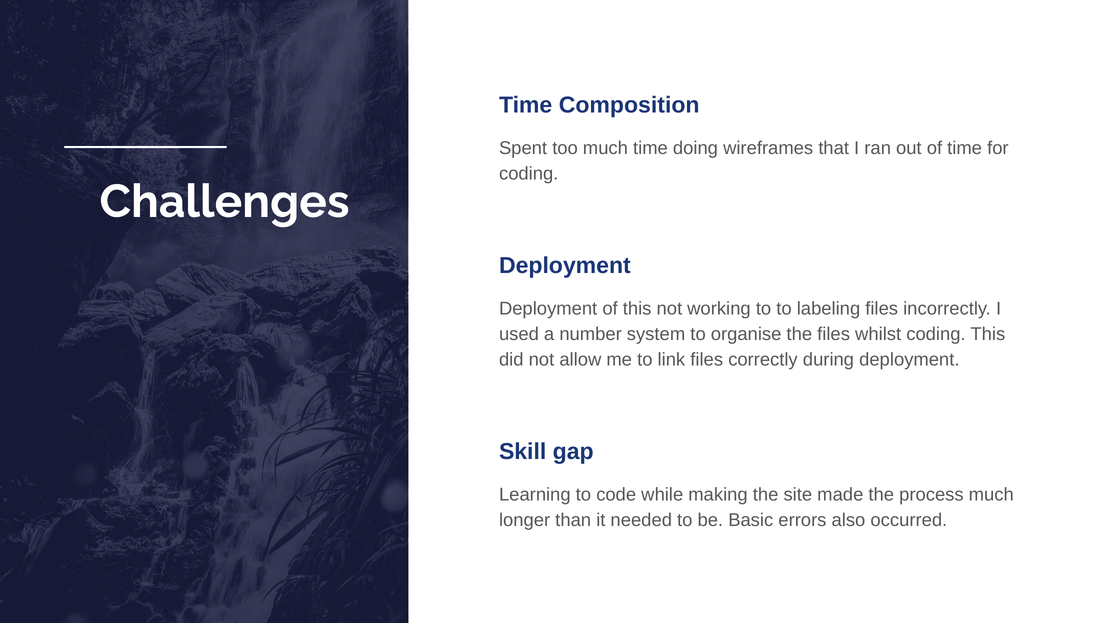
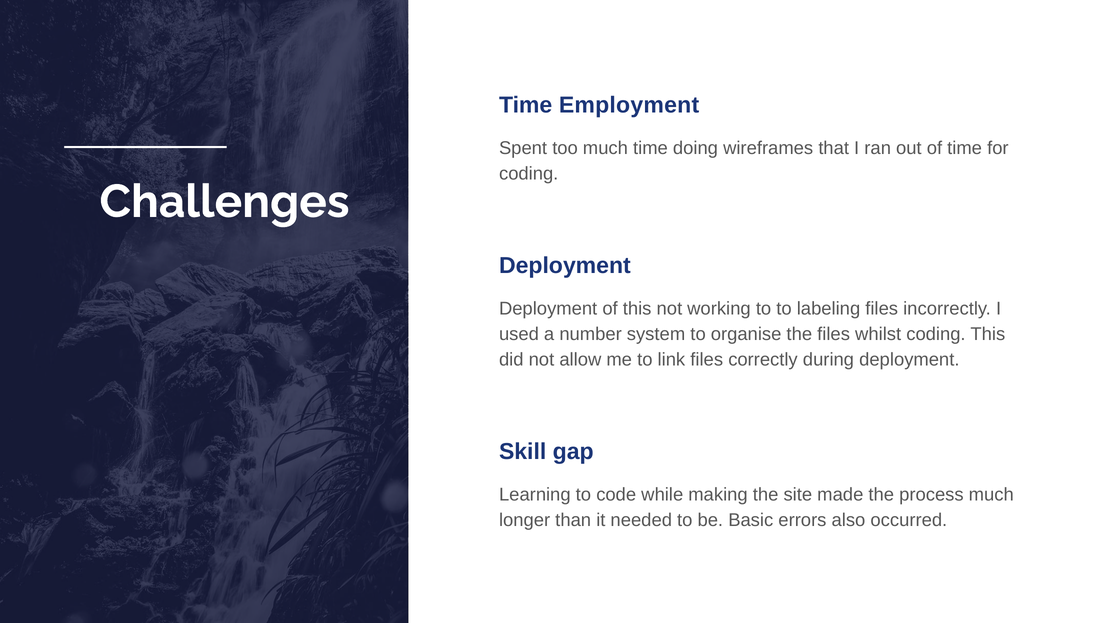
Composition: Composition -> Employment (629, 105)
